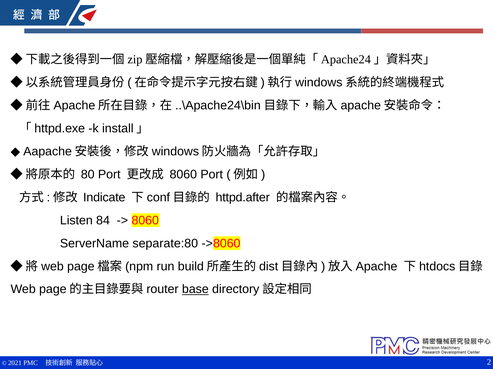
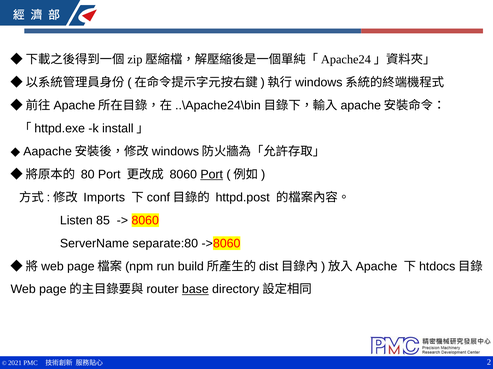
Port underline: none -> present (212, 175)
Indicate: Indicate -> Imports (104, 198)
httpd.after: httpd.after -> httpd.post (243, 198)
84: 84 -> 85 (103, 221)
